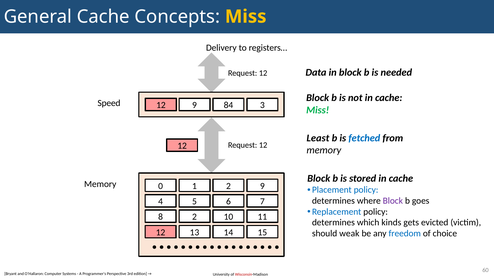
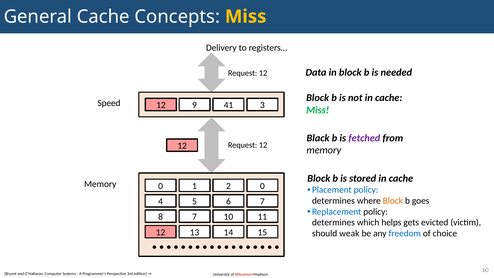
84: 84 -> 41 (228, 105)
Least: Least -> Black (318, 138)
fetched colour: blue -> purple (364, 138)
2 9: 9 -> 0 (262, 186)
Block colour: purple -> orange (393, 201)
8 2: 2 -> 7 (195, 217)
kinds: kinds -> helps (391, 222)
